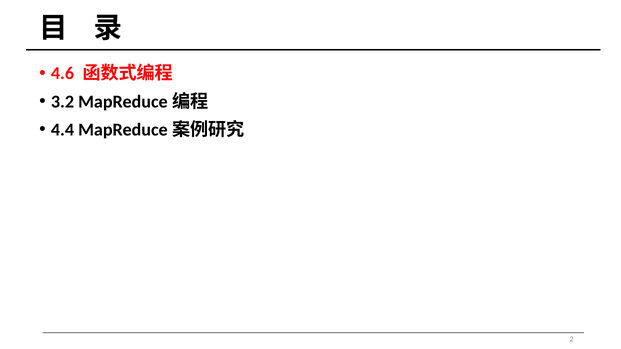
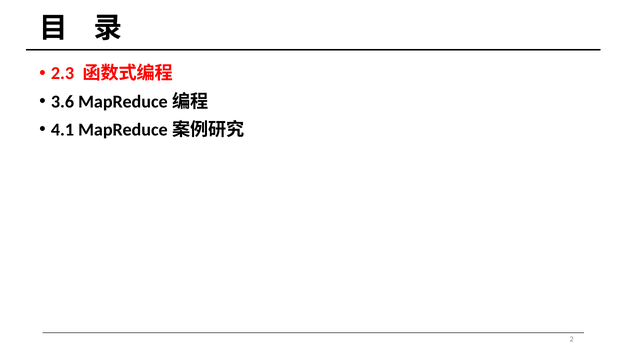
4.6: 4.6 -> 2.3 (63, 74)
3.2: 3.2 -> 3.6 (63, 102)
4.4: 4.4 -> 4.1 (63, 130)
